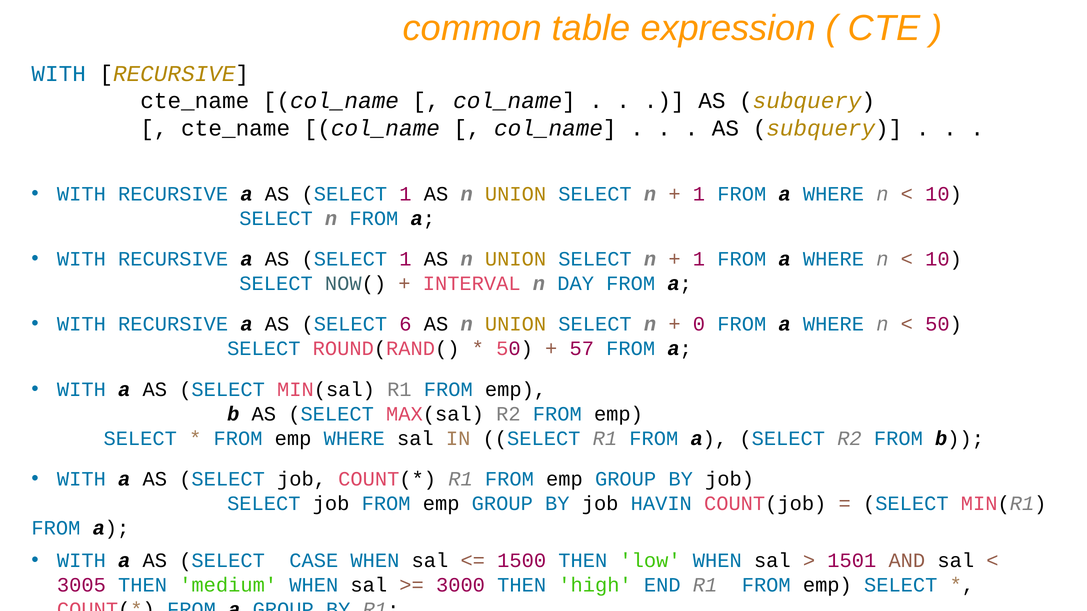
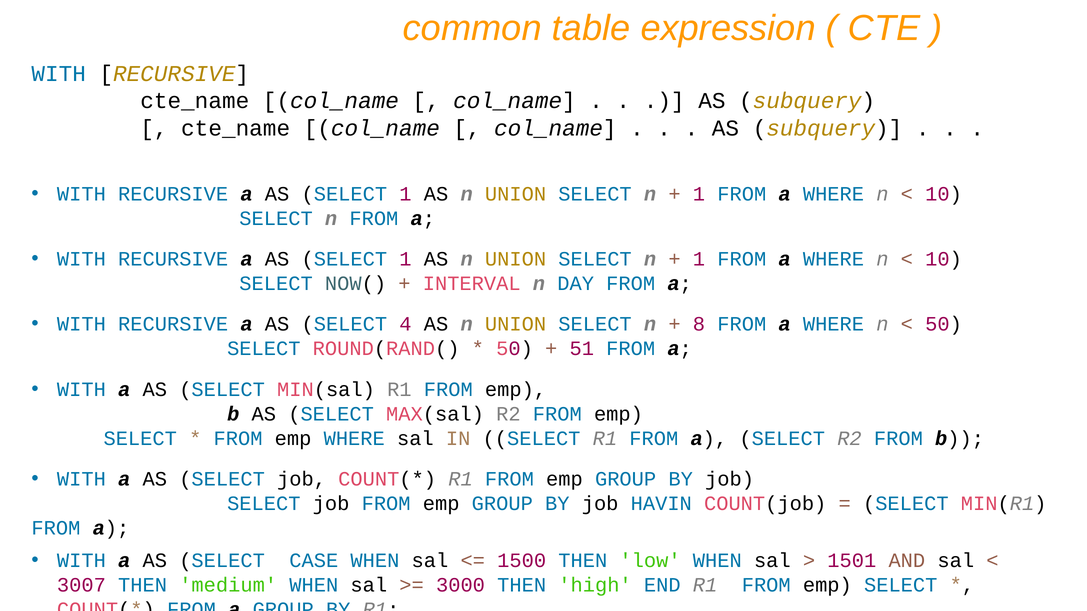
6: 6 -> 4 (405, 325)
0: 0 -> 8 (699, 325)
57: 57 -> 51 (582, 349)
3005: 3005 -> 3007 (81, 585)
